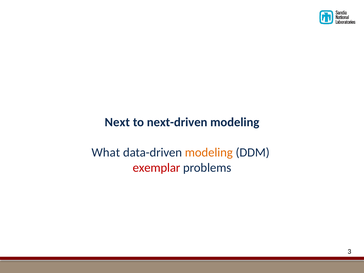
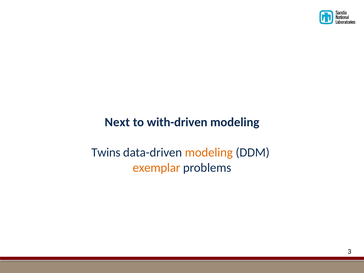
next-driven: next-driven -> with-driven (177, 122)
What: What -> Twins (106, 153)
exemplar colour: red -> orange (156, 168)
